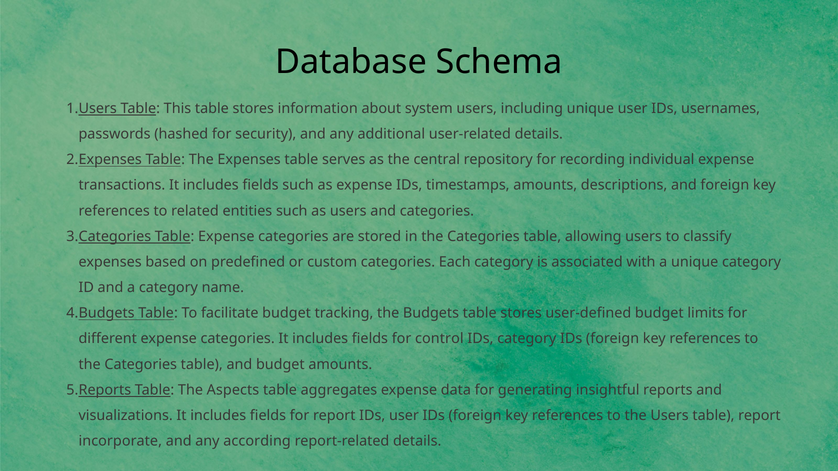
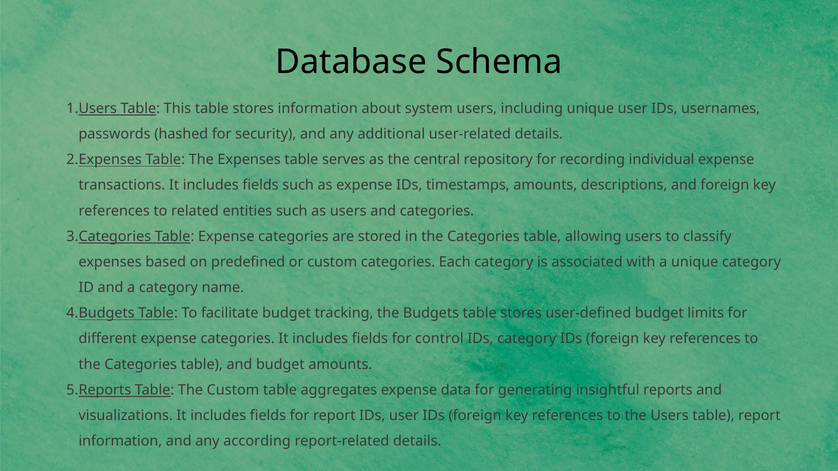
The Aspects: Aspects -> Custom (233, 390)
incorporate: incorporate -> information (120, 441)
